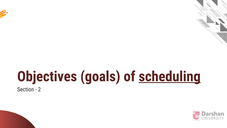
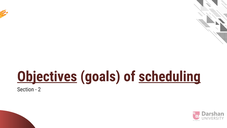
Objectives underline: none -> present (47, 76)
